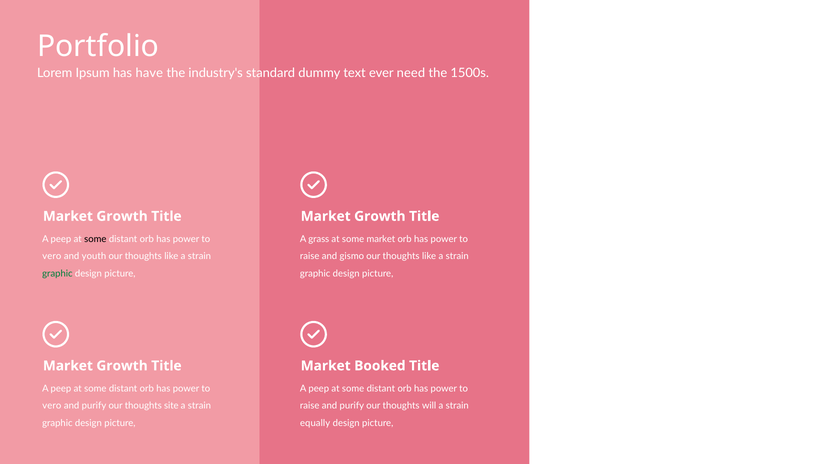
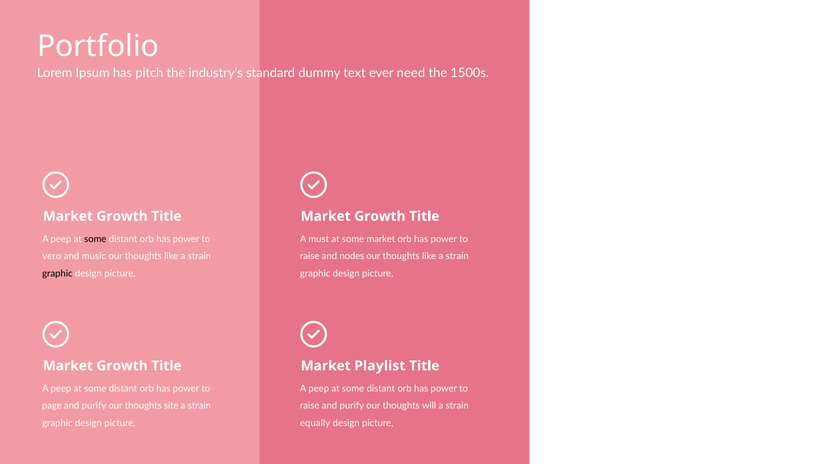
have: have -> pitch (149, 73)
grass: grass -> must (319, 239)
youth: youth -> music (94, 256)
gismo: gismo -> nodes (352, 256)
graphic colour: green -> black (57, 273)
Booked: Booked -> Playlist (380, 366)
vero: vero -> page (52, 406)
